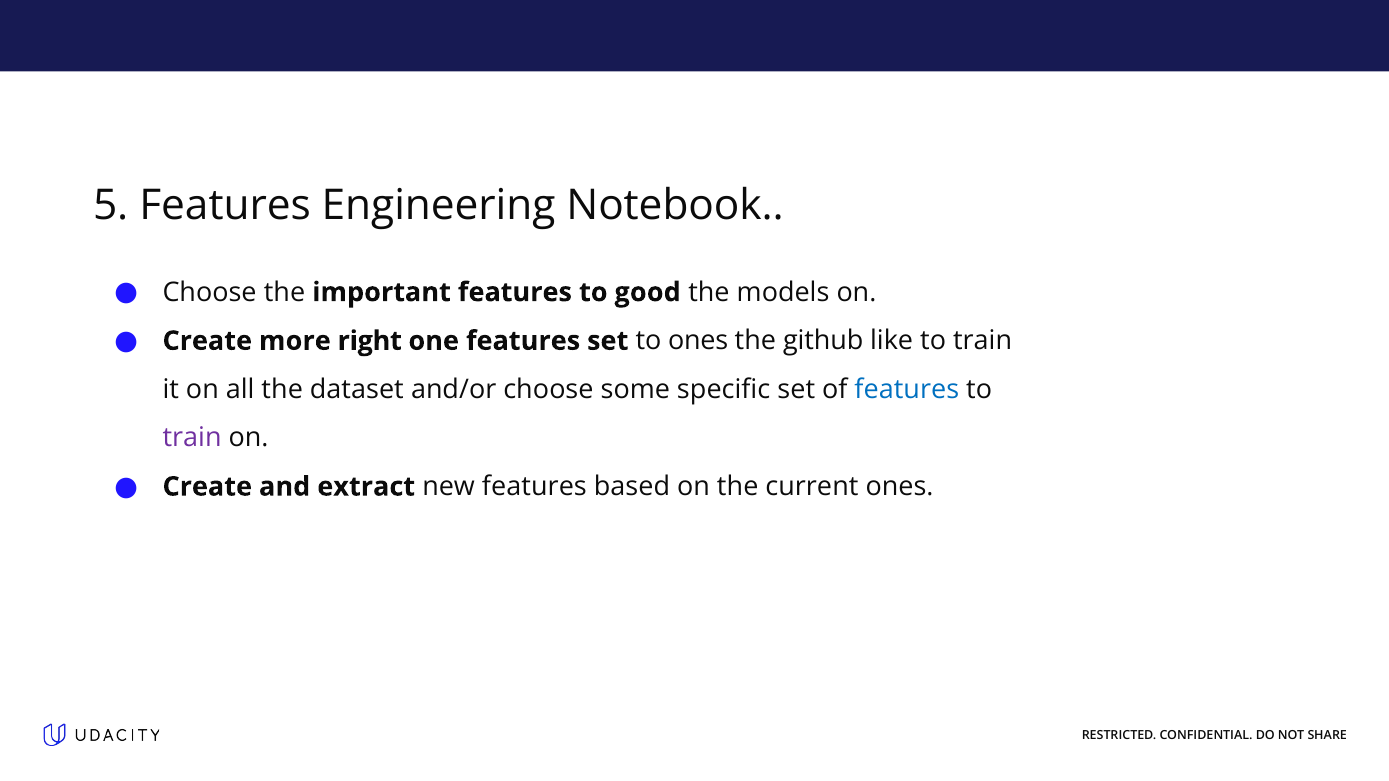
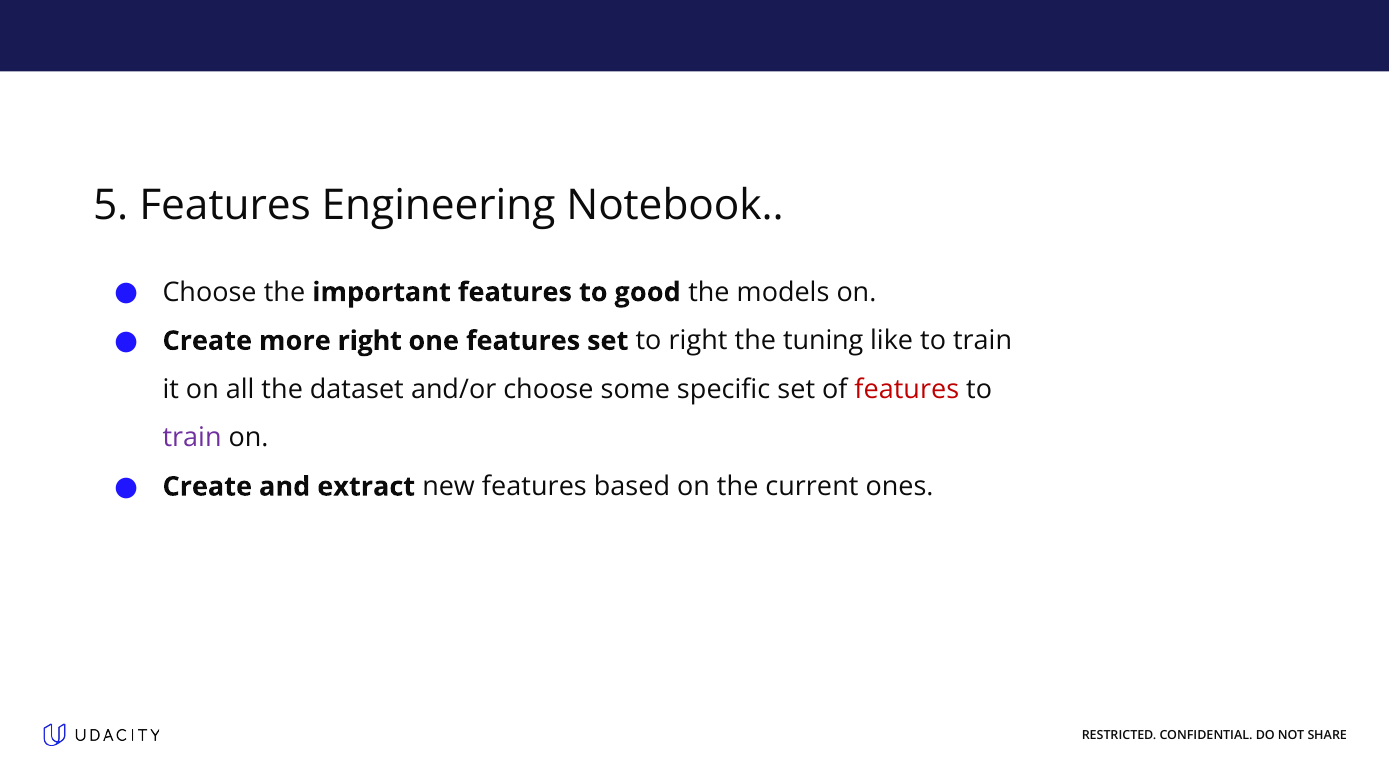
to ones: ones -> right (698, 341)
github: github -> tuning (823, 341)
features colour: blue -> red (907, 390)
